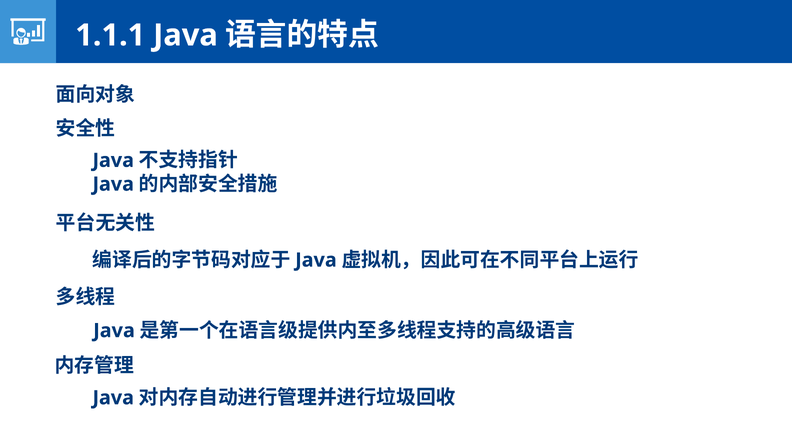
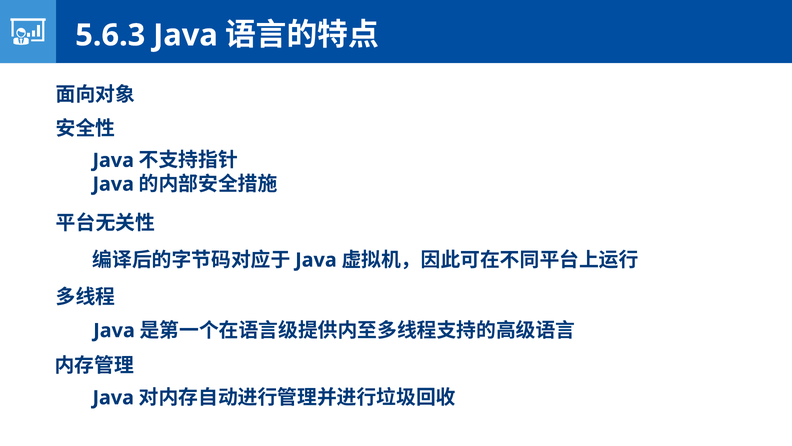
1.1.1: 1.1.1 -> 5.6.3 (110, 35)
